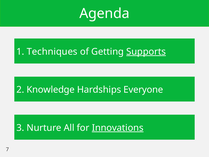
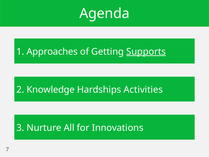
Techniques: Techniques -> Approaches (52, 52)
Everyone: Everyone -> Activities (143, 90)
Innovations underline: present -> none (118, 128)
